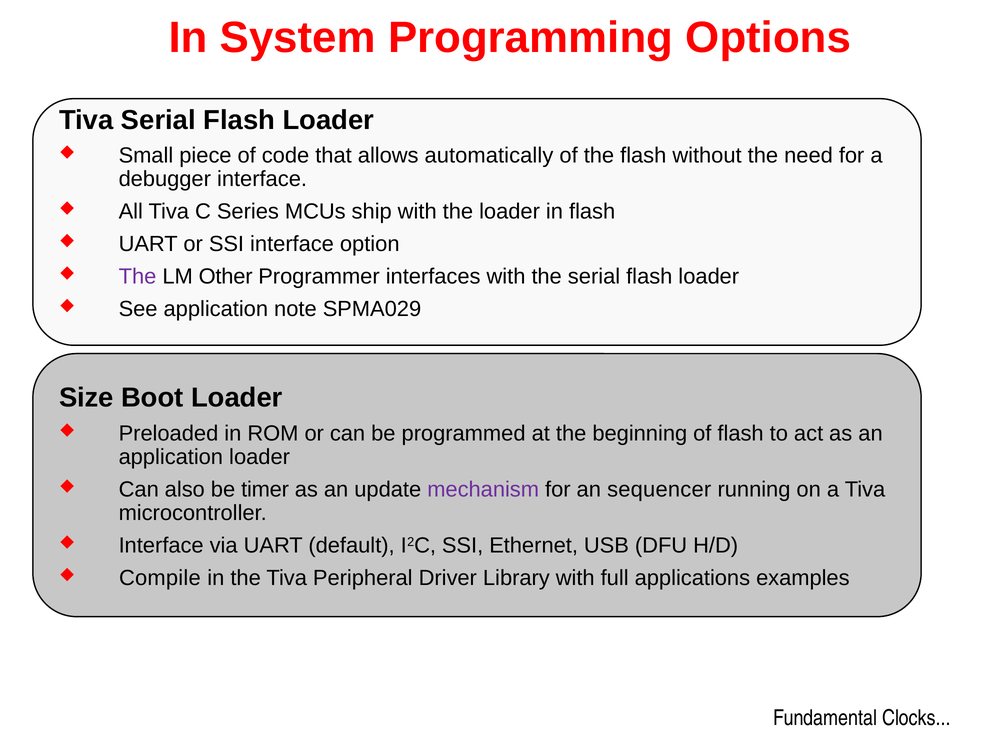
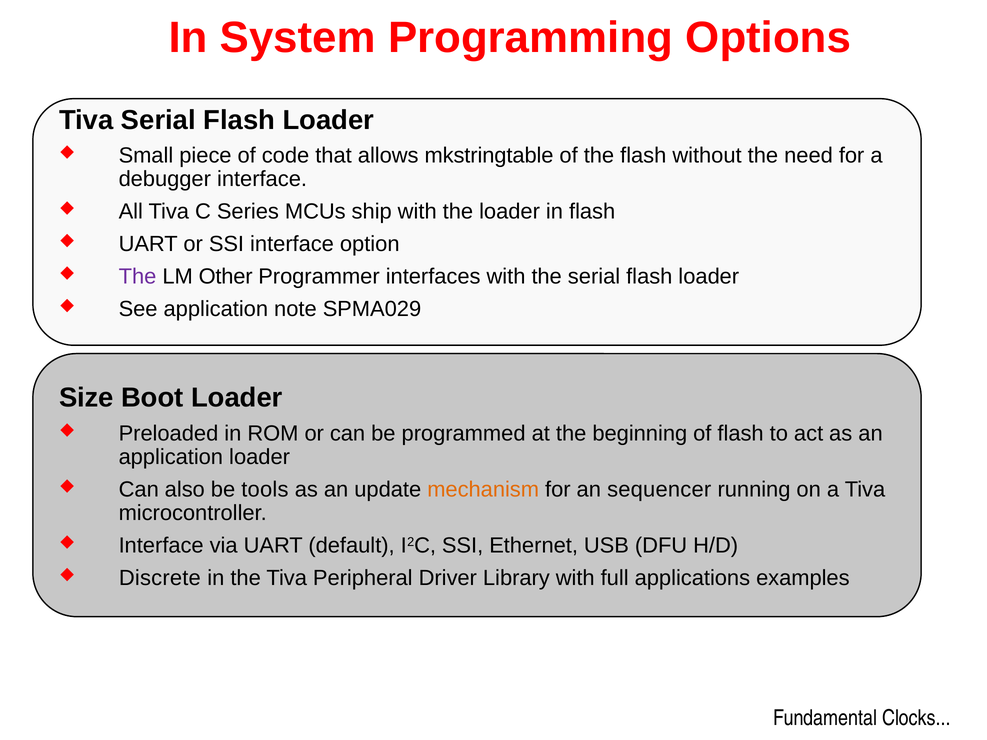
automatically: automatically -> mkstringtable (489, 156)
timer: timer -> tools (265, 490)
mechanism colour: purple -> orange (483, 490)
Compile: Compile -> Discrete (160, 578)
